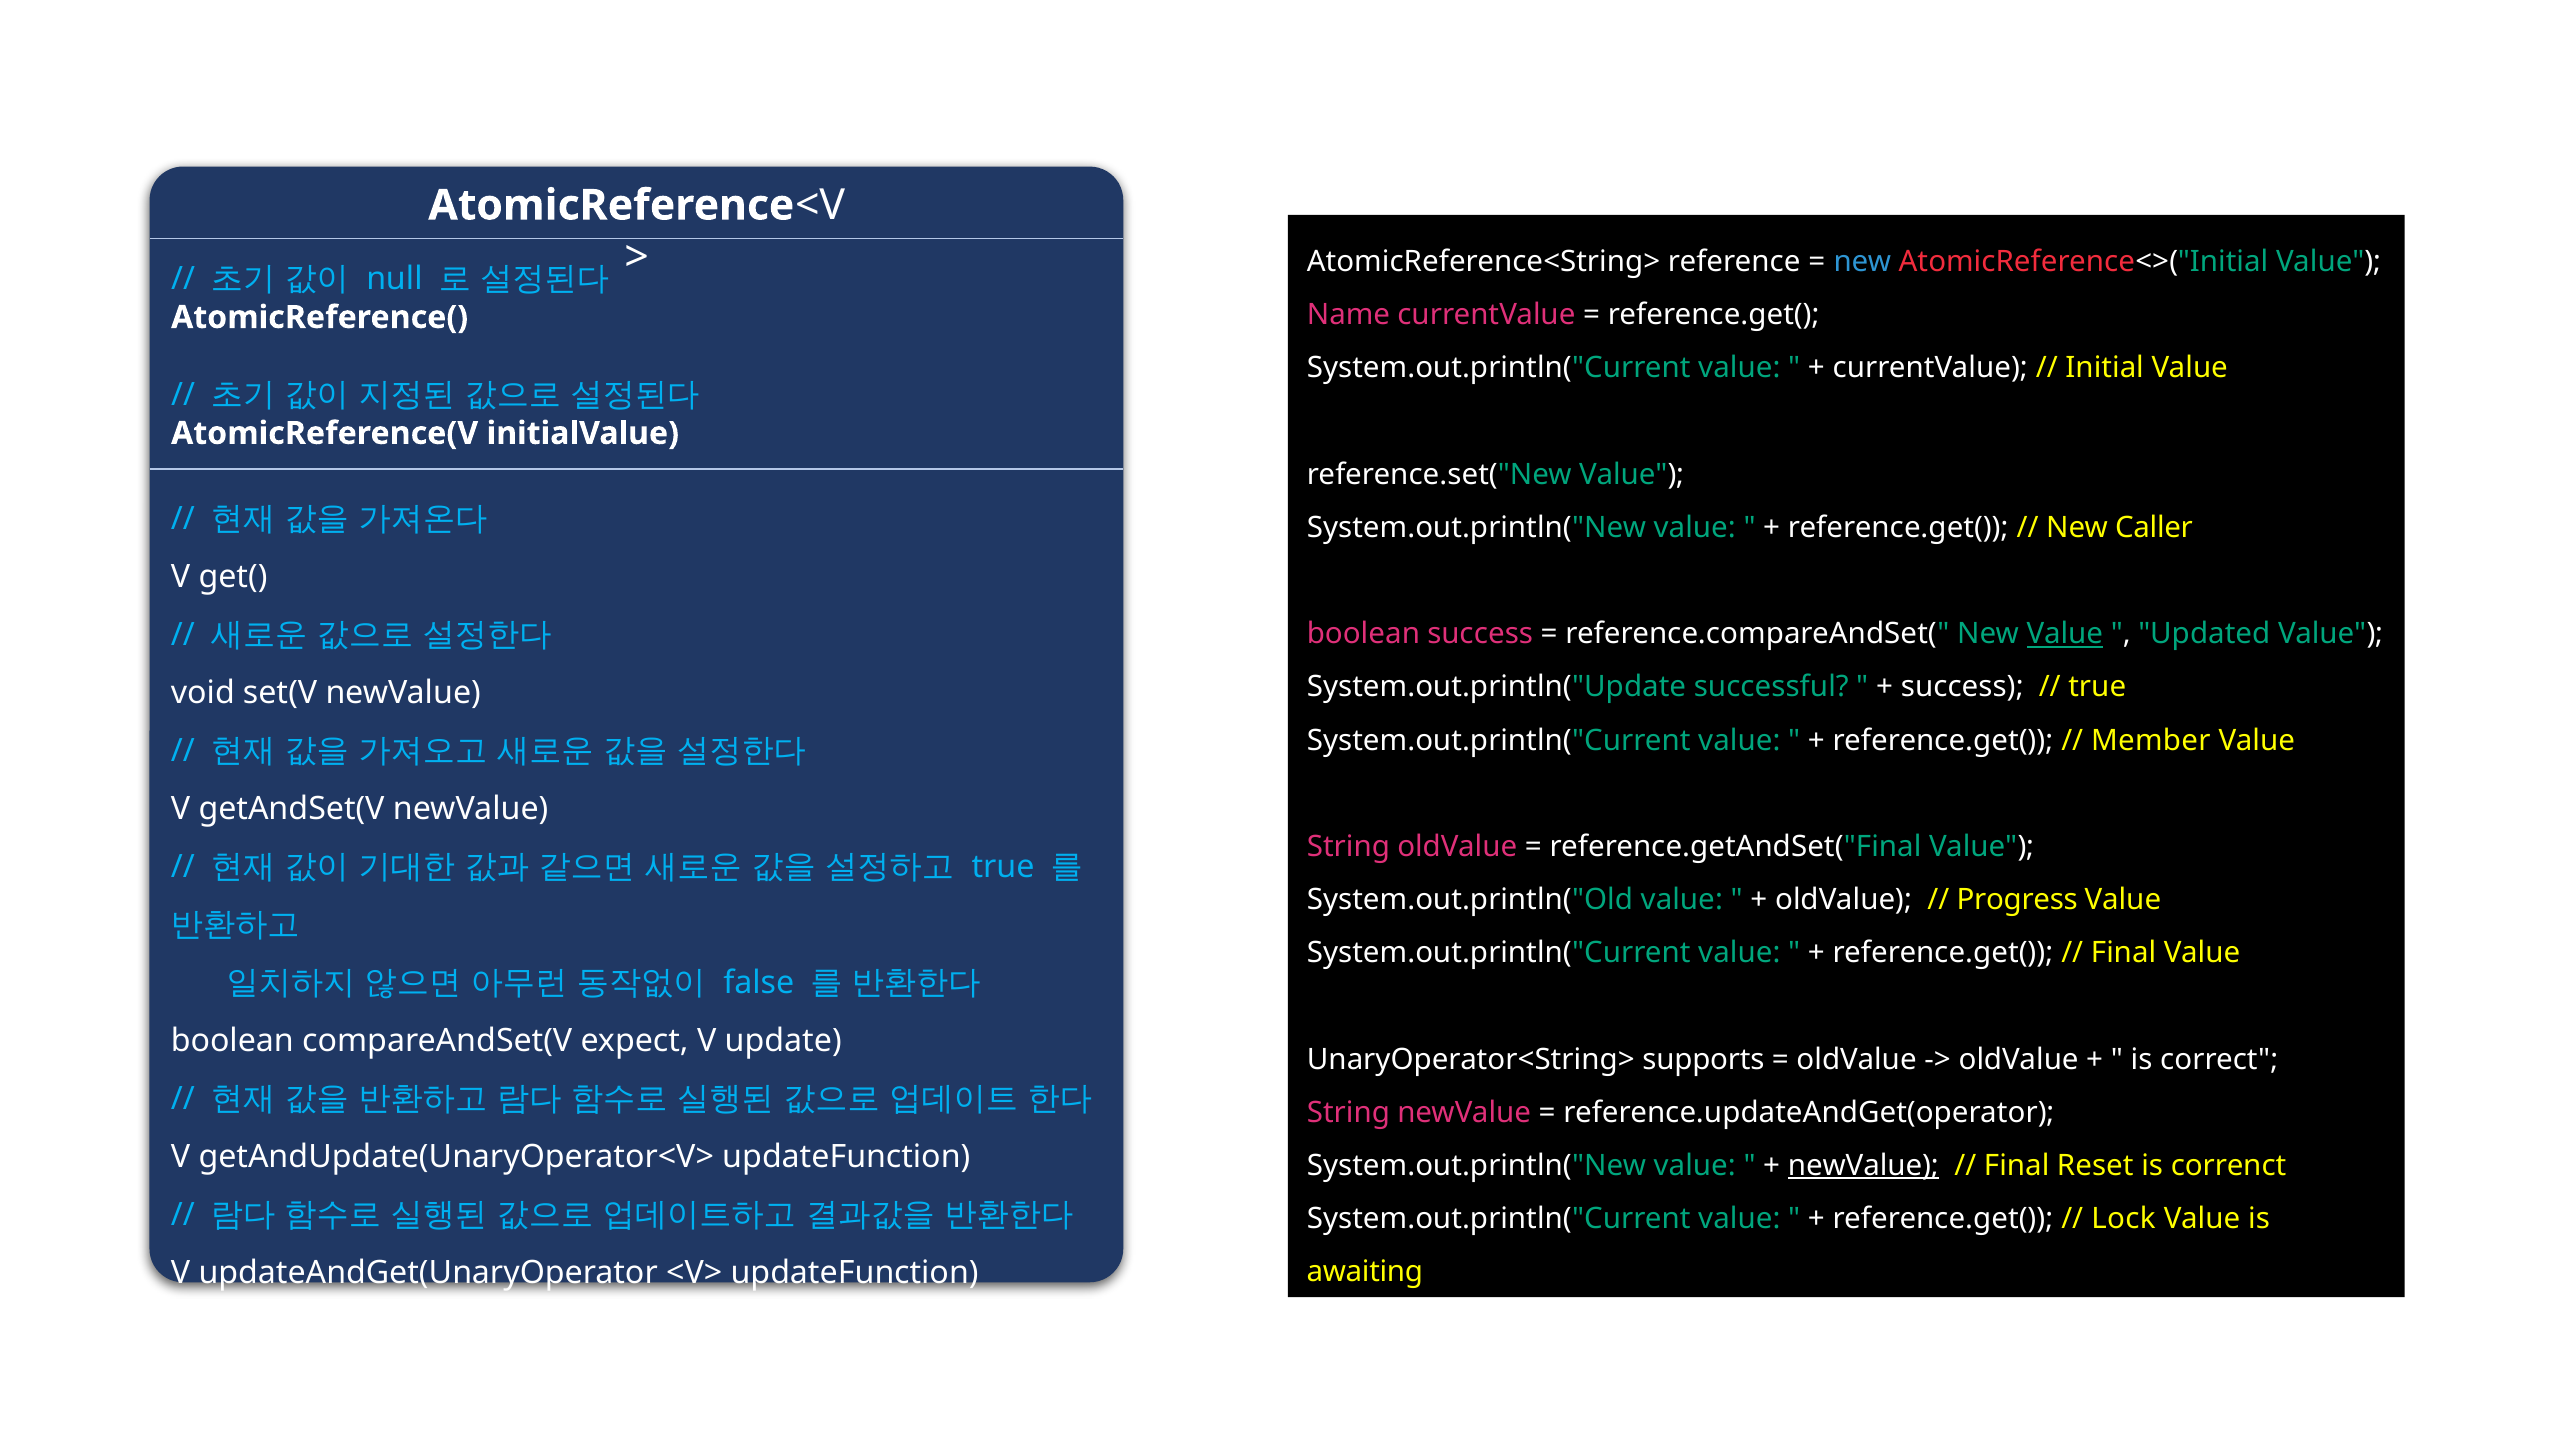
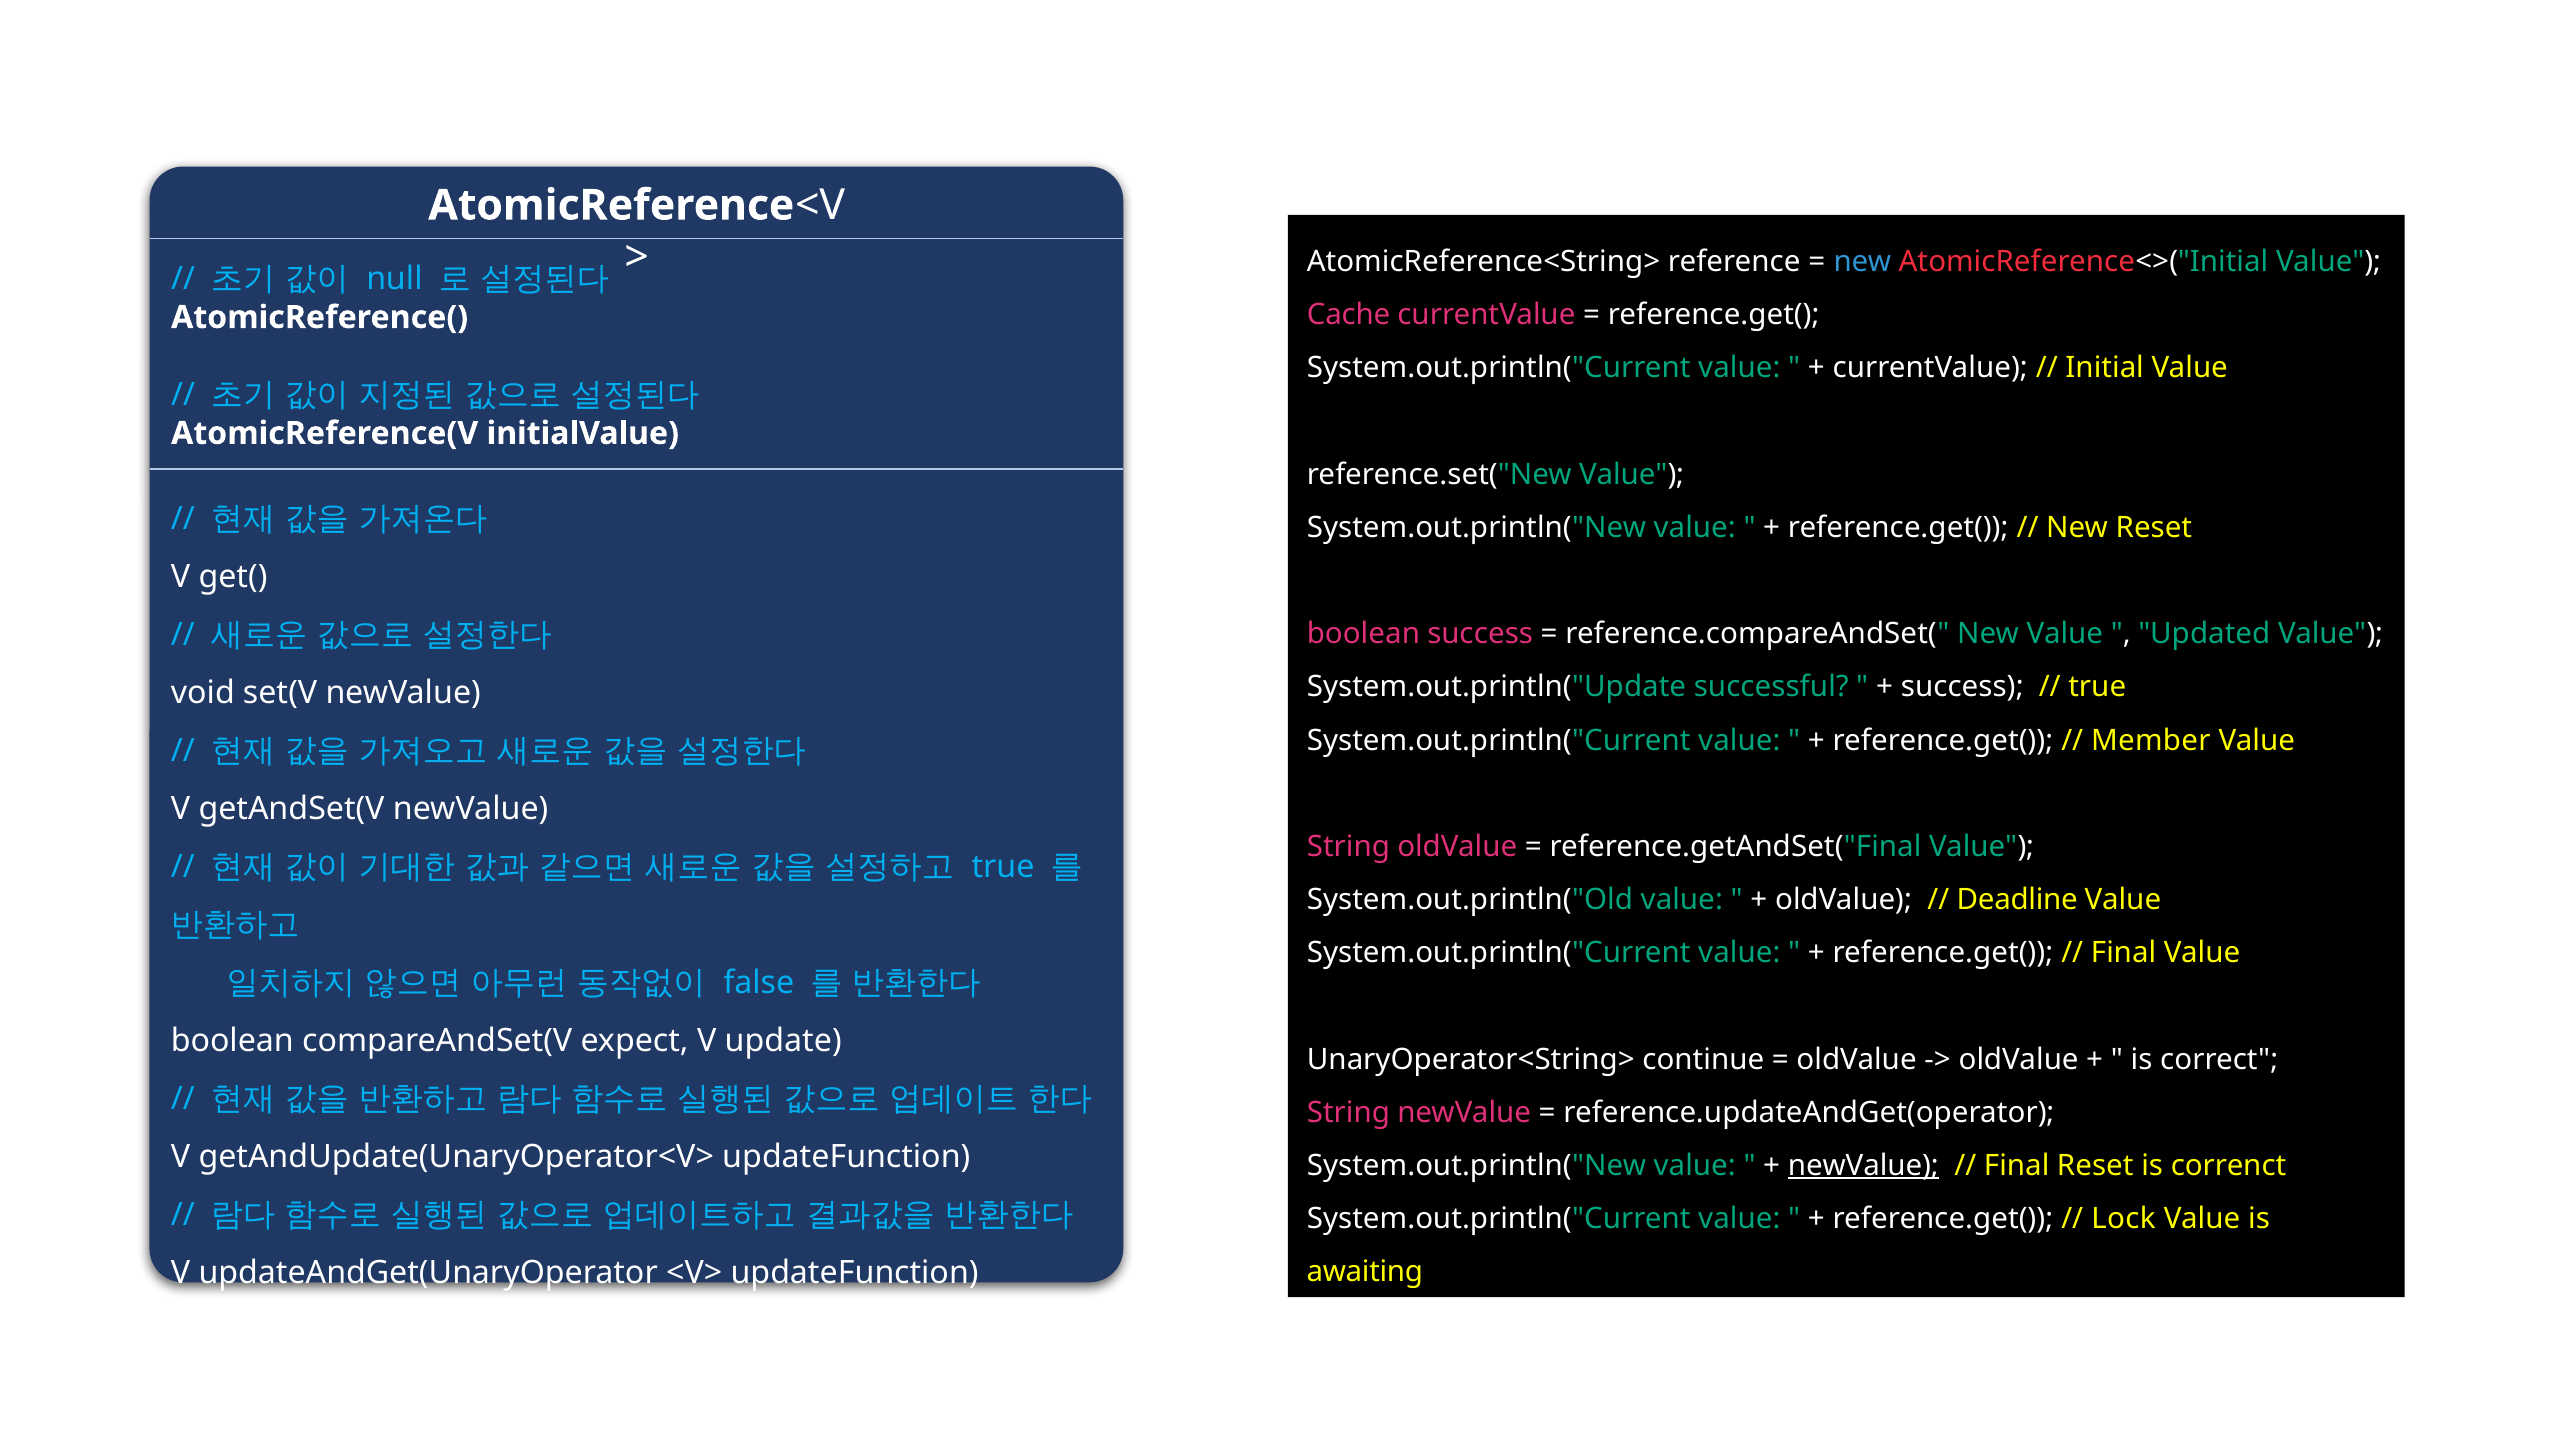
Name: Name -> Cache (1349, 315)
New Caller: Caller -> Reset (2154, 528)
Value underline: present -> none (2065, 634)
Progress: Progress -> Deadline (2017, 900)
supports: supports -> continue (1703, 1059)
